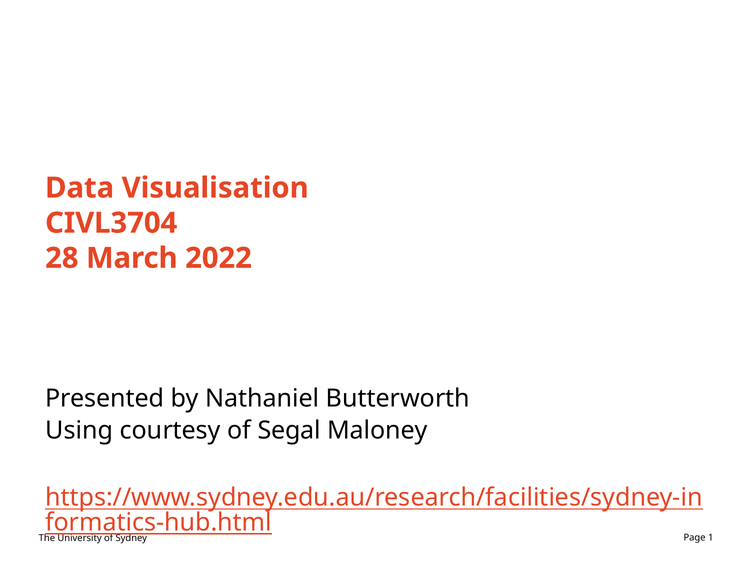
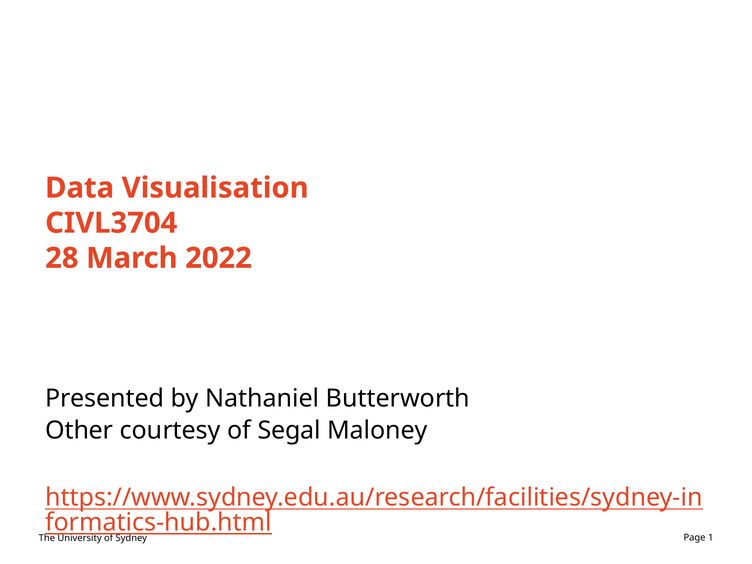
Using: Using -> Other (79, 431)
